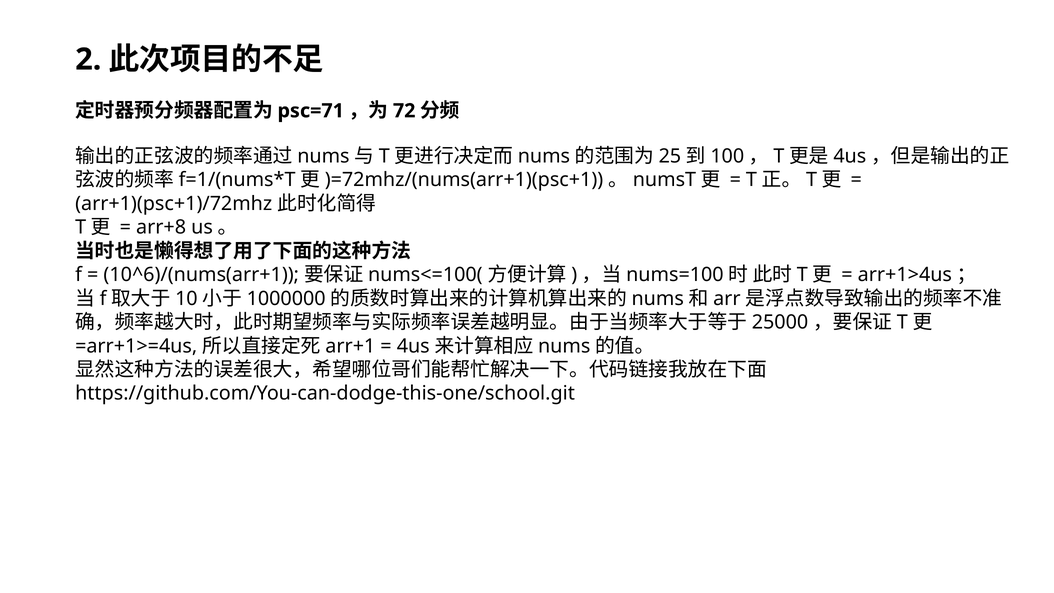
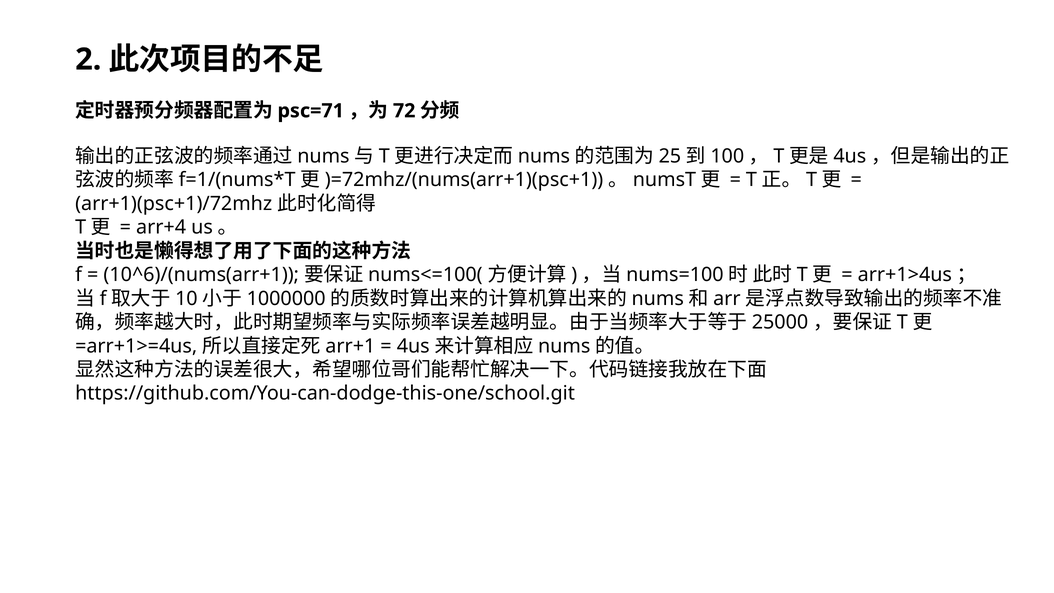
arr+8: arr+8 -> arr+4 (161, 227)
